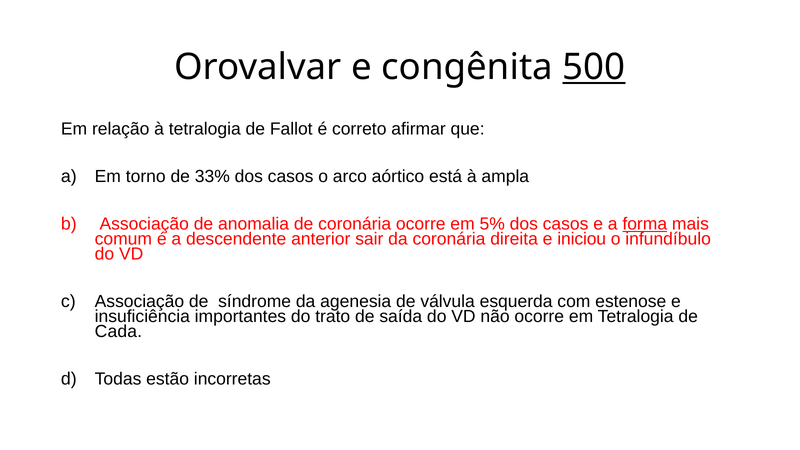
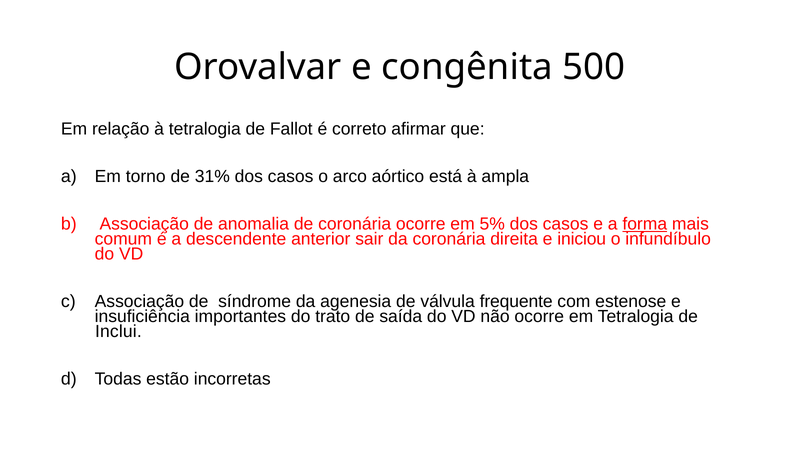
500 underline: present -> none (594, 67)
33%: 33% -> 31% (212, 176)
esquerda: esquerda -> frequente (516, 301)
Cada: Cada -> Inclui (118, 332)
